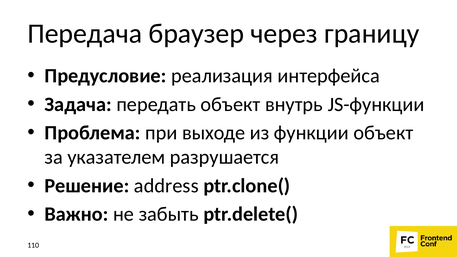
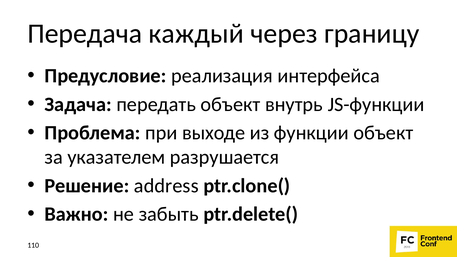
браузер: браузер -> каждый (196, 34)
